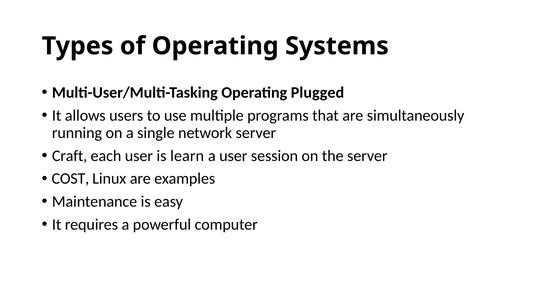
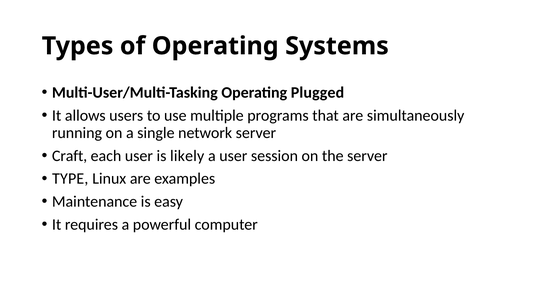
learn: learn -> likely (187, 156)
COST: COST -> TYPE (70, 179)
